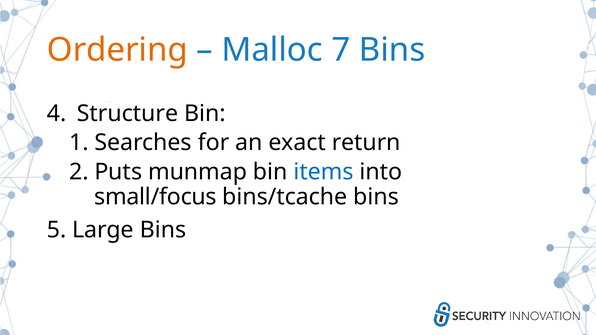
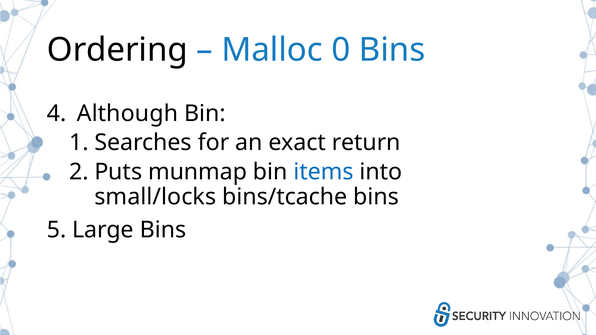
Ordering colour: orange -> black (117, 50)
7: 7 -> 0 (341, 50)
Structure: Structure -> Although (127, 114)
small/focus: small/focus -> small/locks (155, 197)
